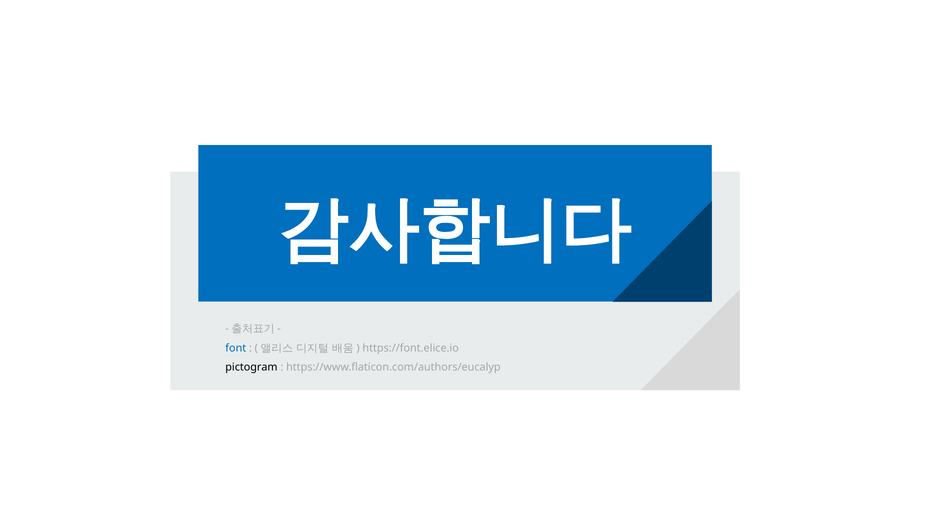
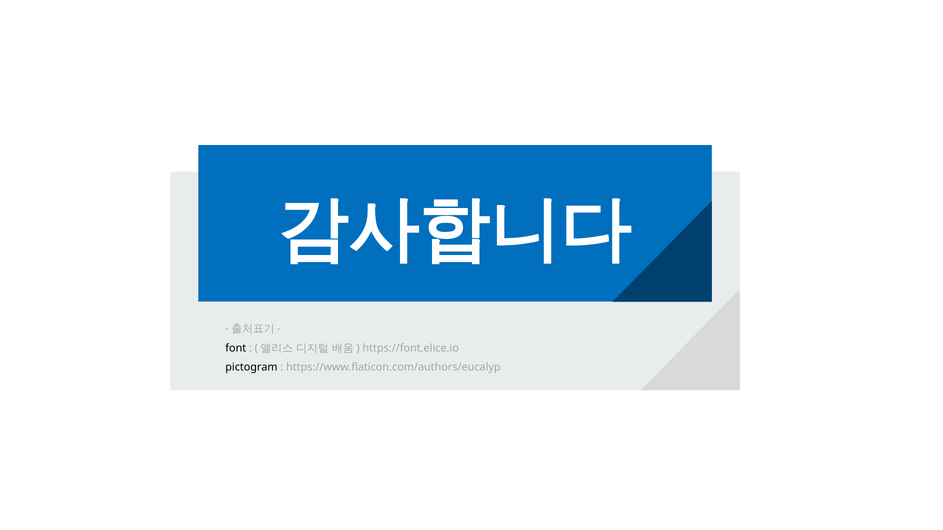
font colour: blue -> black (236, 348)
